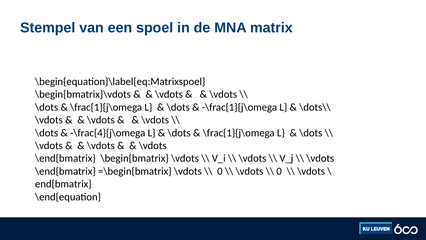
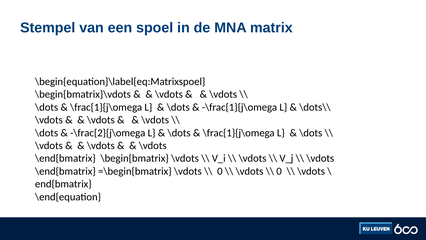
-\frac{4}{j\omega: -\frac{4}{j\omega -> -\frac{2}{j\omega (108, 133)
